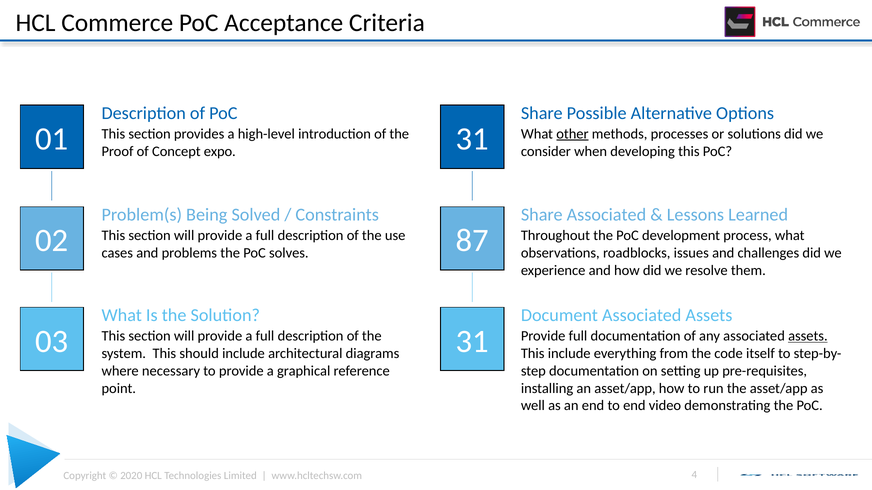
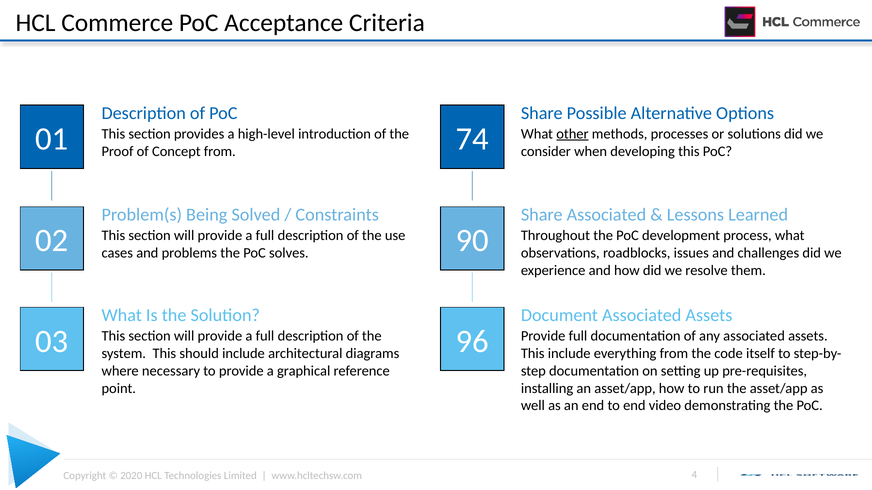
01 31: 31 -> 74 (472, 139)
Concept expo: expo -> from (220, 151)
87: 87 -> 90 (472, 241)
03 31: 31 -> 96 (472, 342)
assets underline: present -> none (808, 336)
